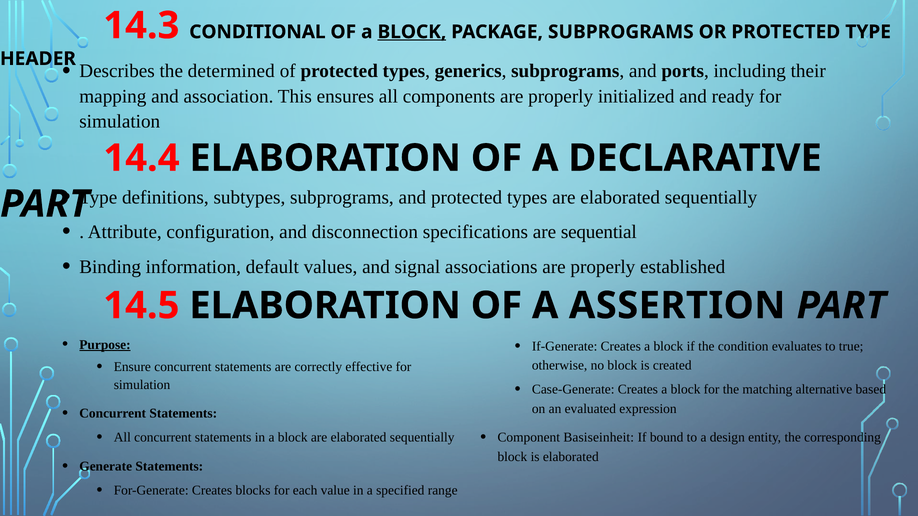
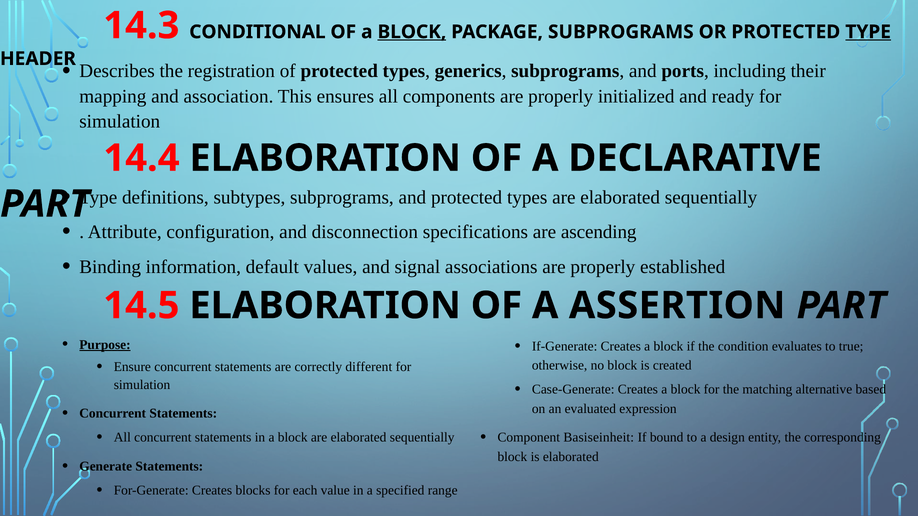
TYPE underline: none -> present (868, 32)
determined: determined -> registration (231, 71)
sequential: sequential -> ascending (599, 232)
effective: effective -> different (369, 367)
